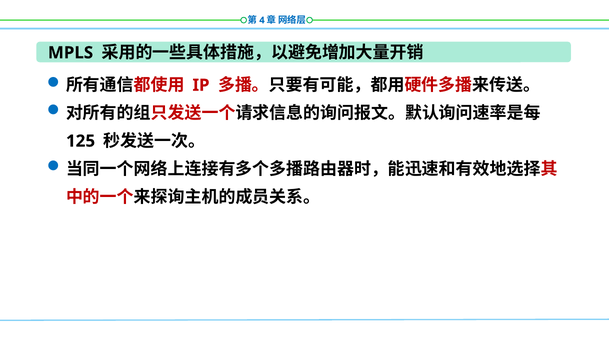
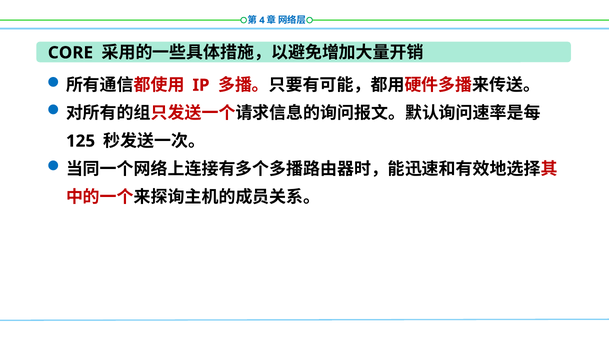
MPLS: MPLS -> CORE (70, 53)
